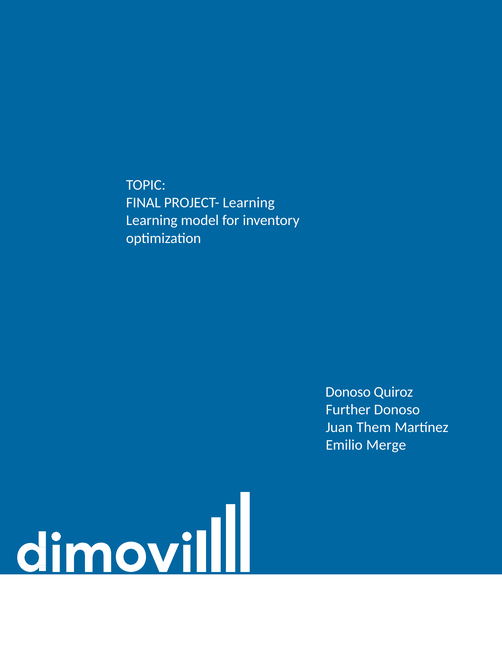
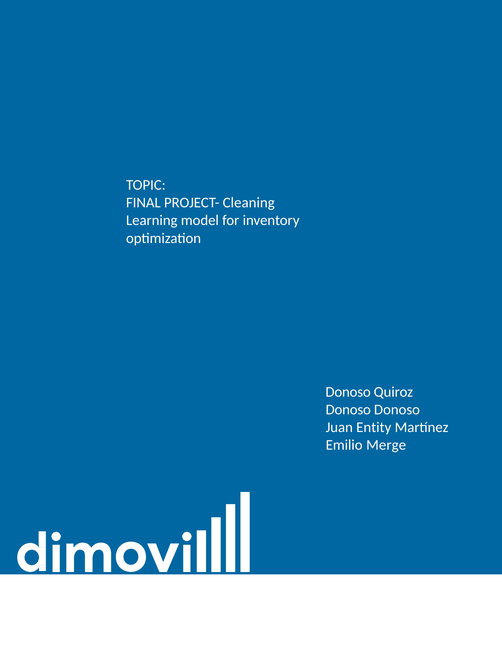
PROJECT- Learning: Learning -> Cleaning (249, 203)
Further: Further -> Donoso (348, 409)
Them: Them -> Entity (374, 427)
